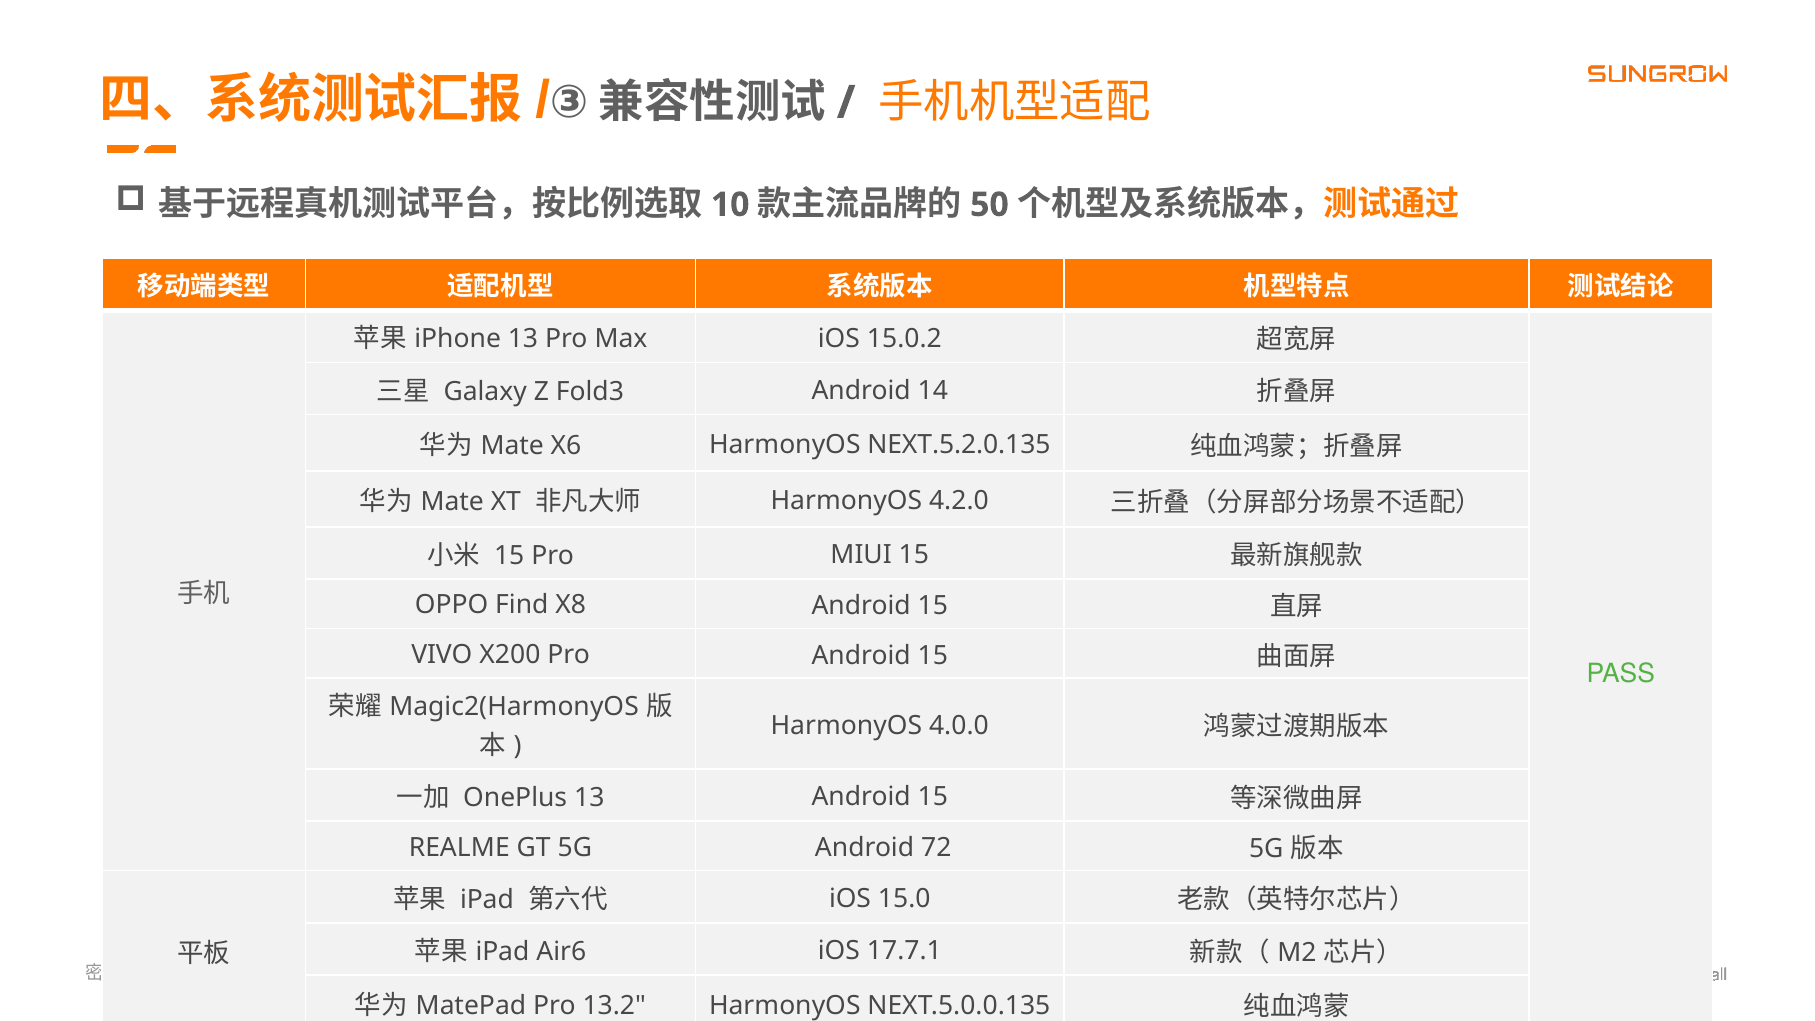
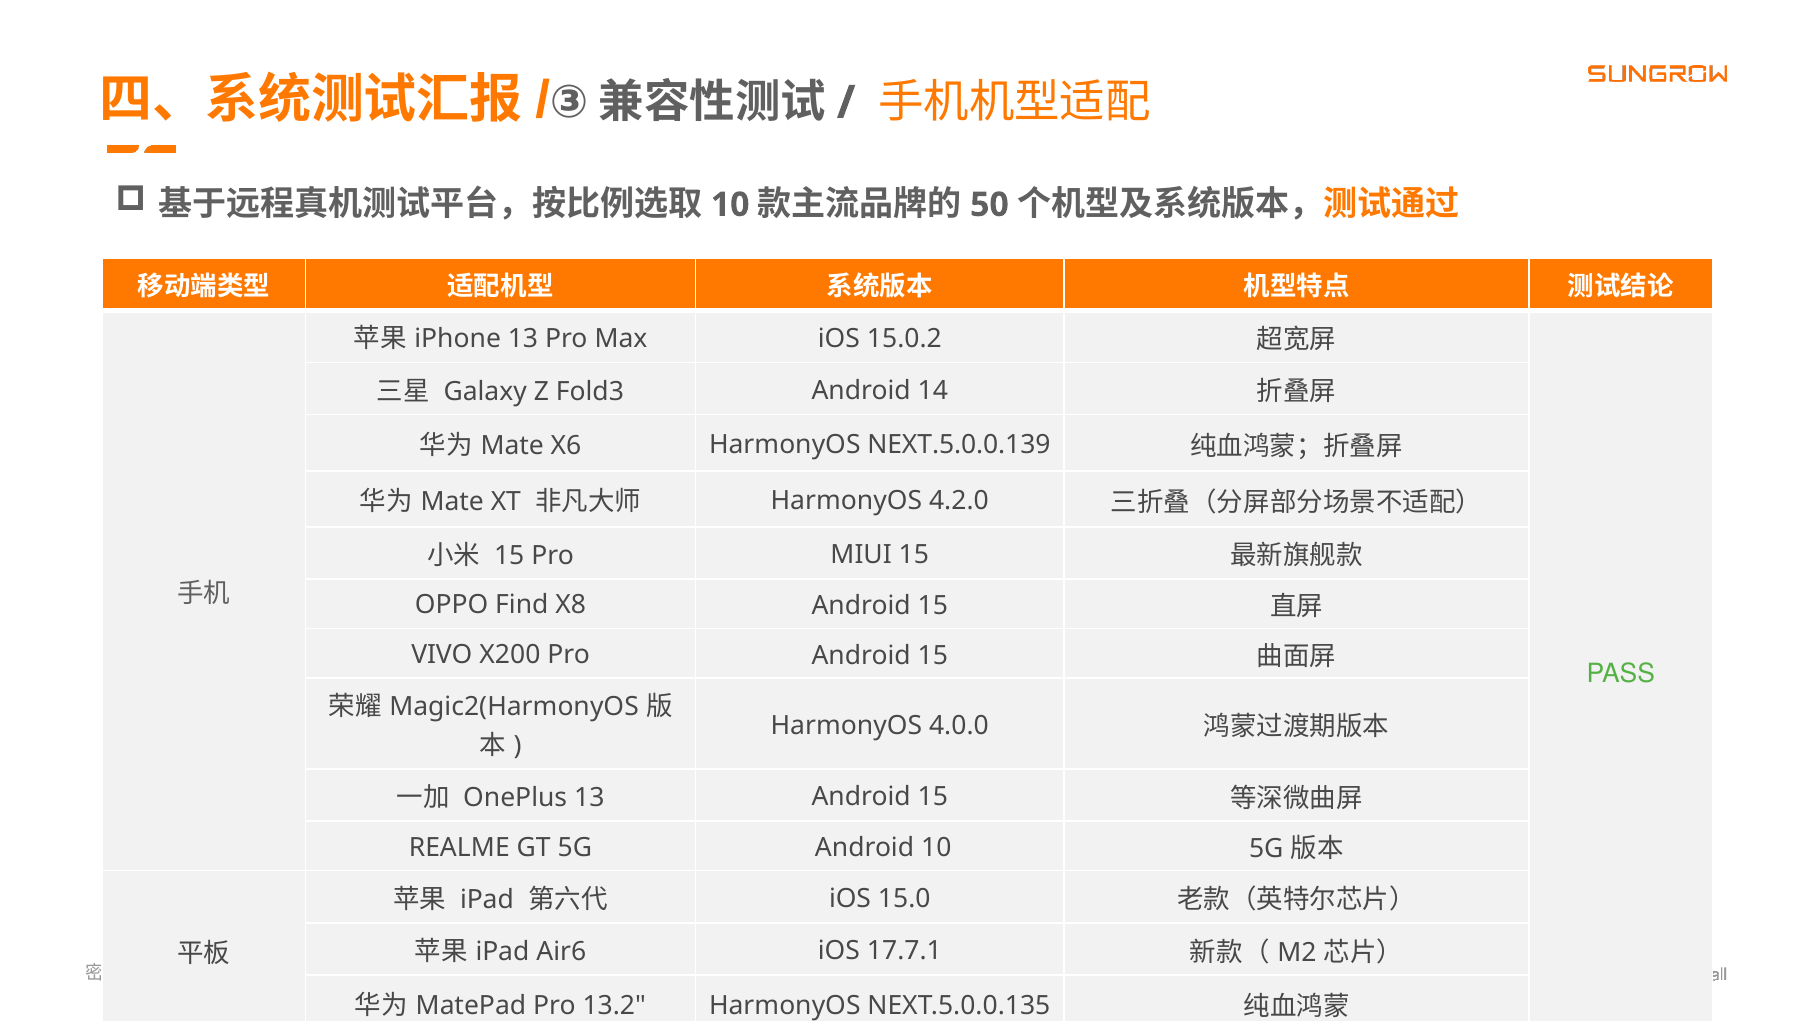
NEXT.5.2.0.135: NEXT.5.2.0.135 -> NEXT.5.0.0.139 (959, 445)
Android 72: 72 -> 10 (936, 848)
